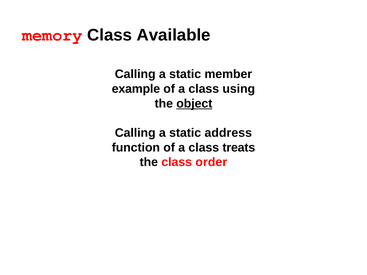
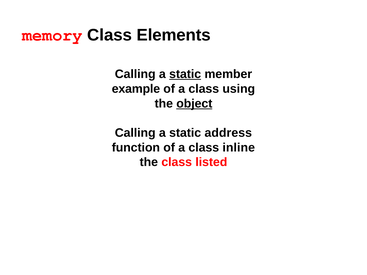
Available: Available -> Elements (174, 35)
static underline: none -> present (185, 74)
treats: treats -> inline (239, 148)
order: order -> listed (211, 162)
